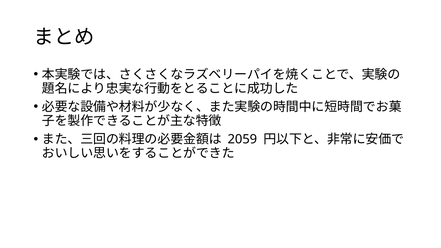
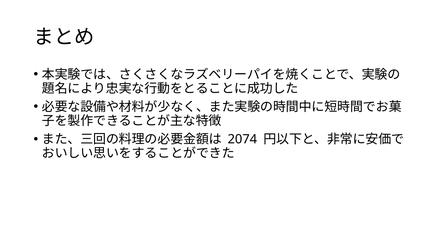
2059: 2059 -> 2074 (242, 139)
